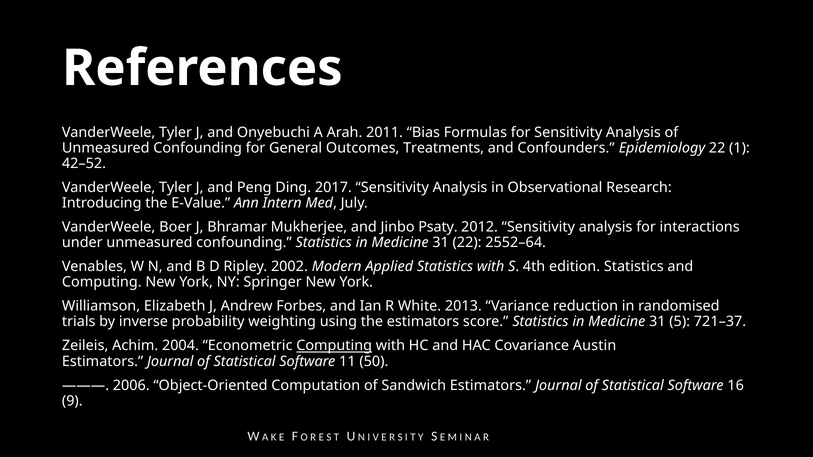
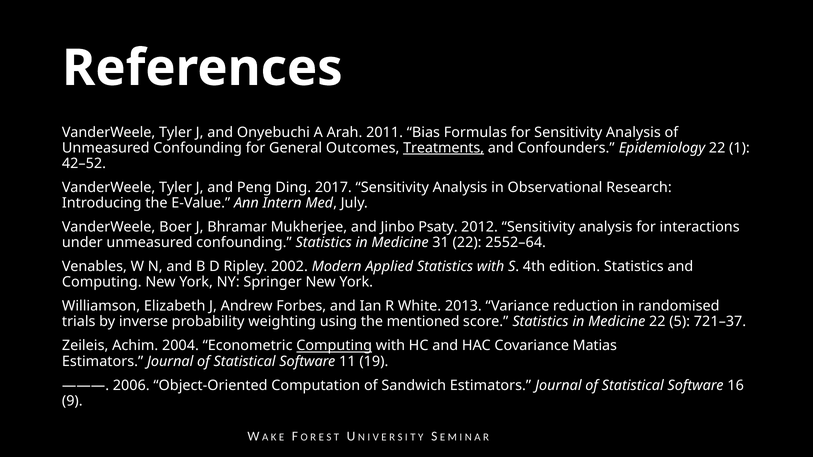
Treatments underline: none -> present (444, 148)
the estimators: estimators -> mentioned (423, 322)
31: 31 -> 22 (657, 322)
Austin: Austin -> Matias (595, 346)
50: 50 -> 19 (374, 362)
